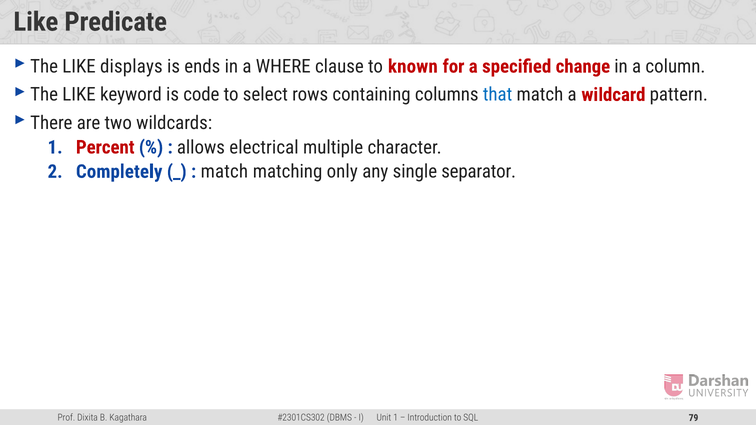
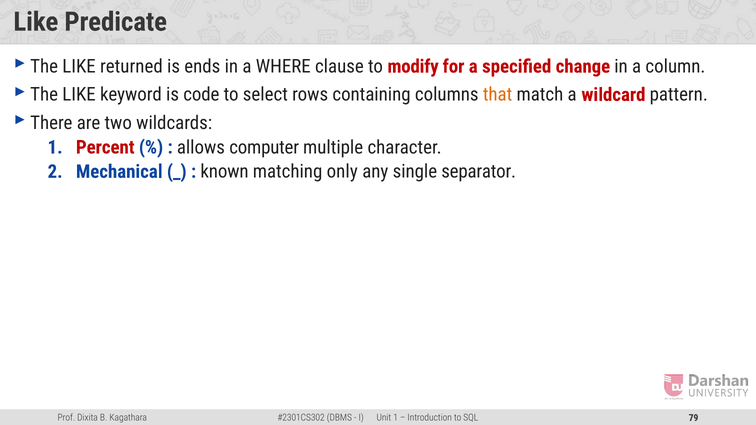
displays: displays -> returned (131, 66)
known: known -> modify (413, 66)
that colour: blue -> orange (498, 95)
electrical: electrical -> computer (264, 147)
Completely: Completely -> Mechanical (119, 172)
match: match -> known (225, 172)
